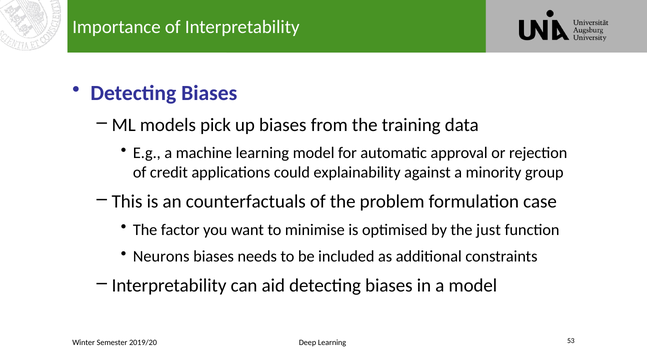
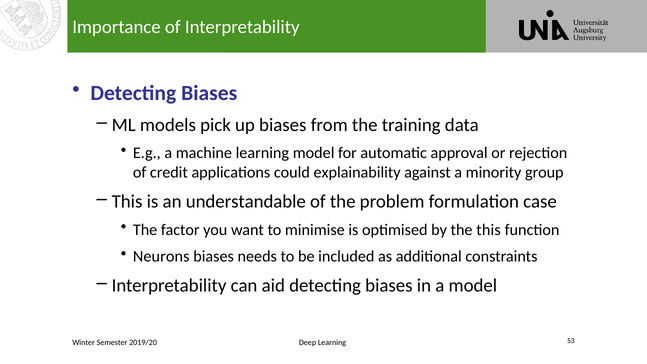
counterfactuals: counterfactuals -> understandable (246, 202)
the just: just -> this (489, 230)
